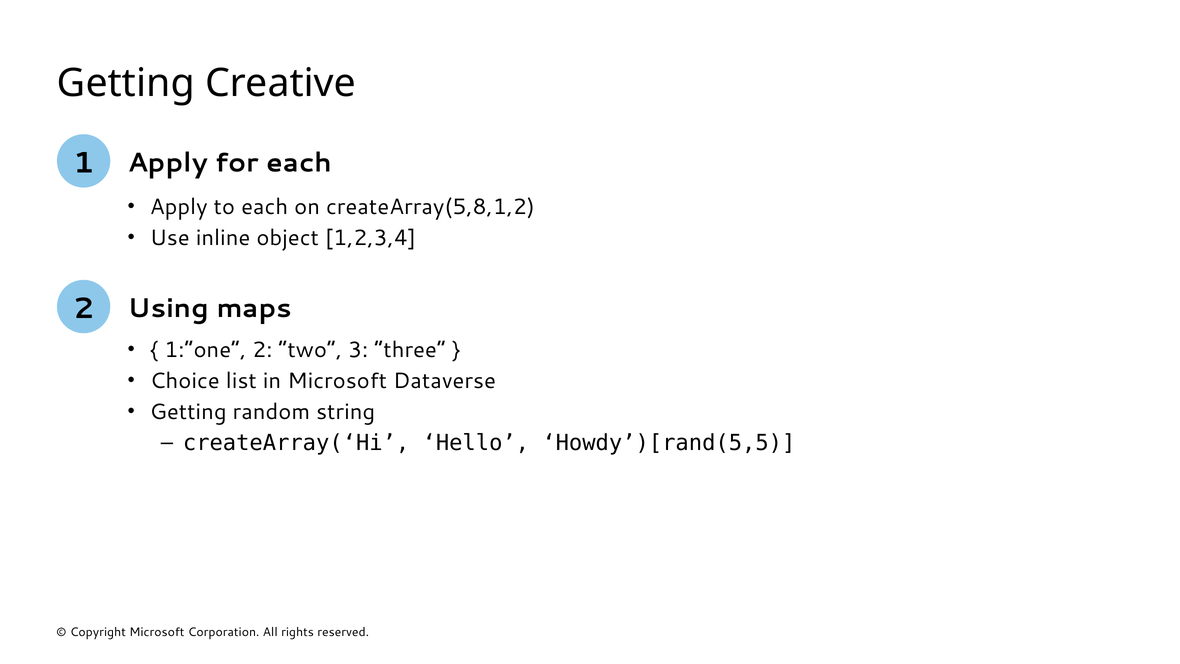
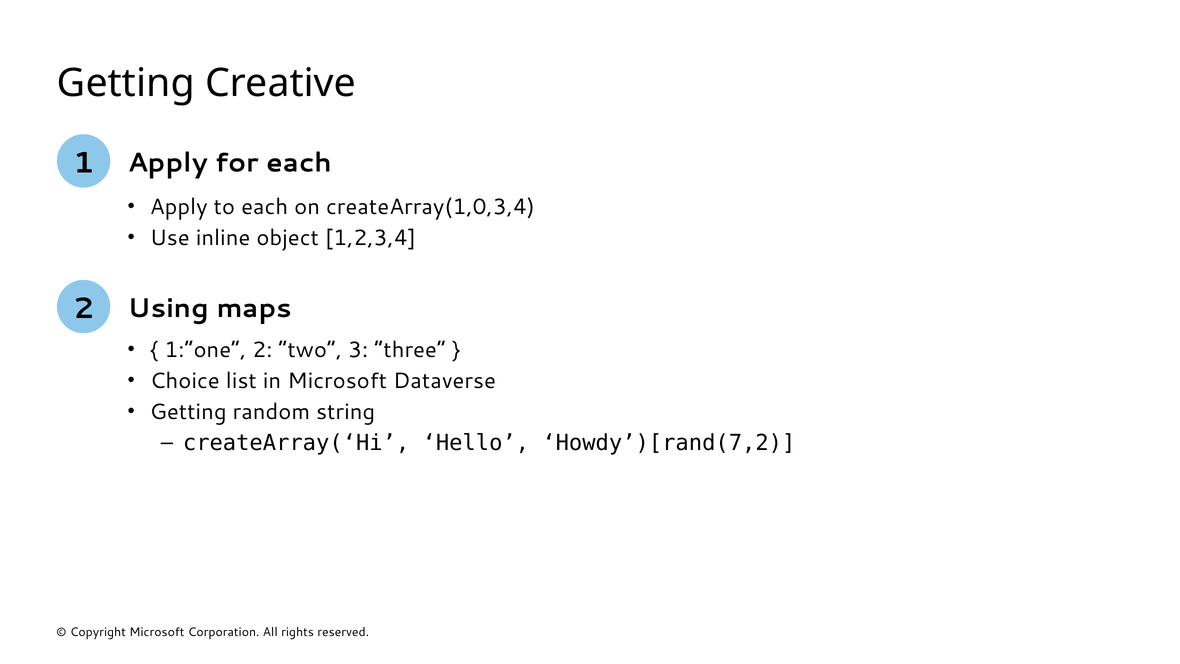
createArray(5,8,1,2: createArray(5,8,1,2 -> createArray(1,0,3,4 (431, 207)
Howdy’)[rand(5,5: Howdy’)[rand(5,5 -> Howdy’)[rand(7,2 (669, 443)
